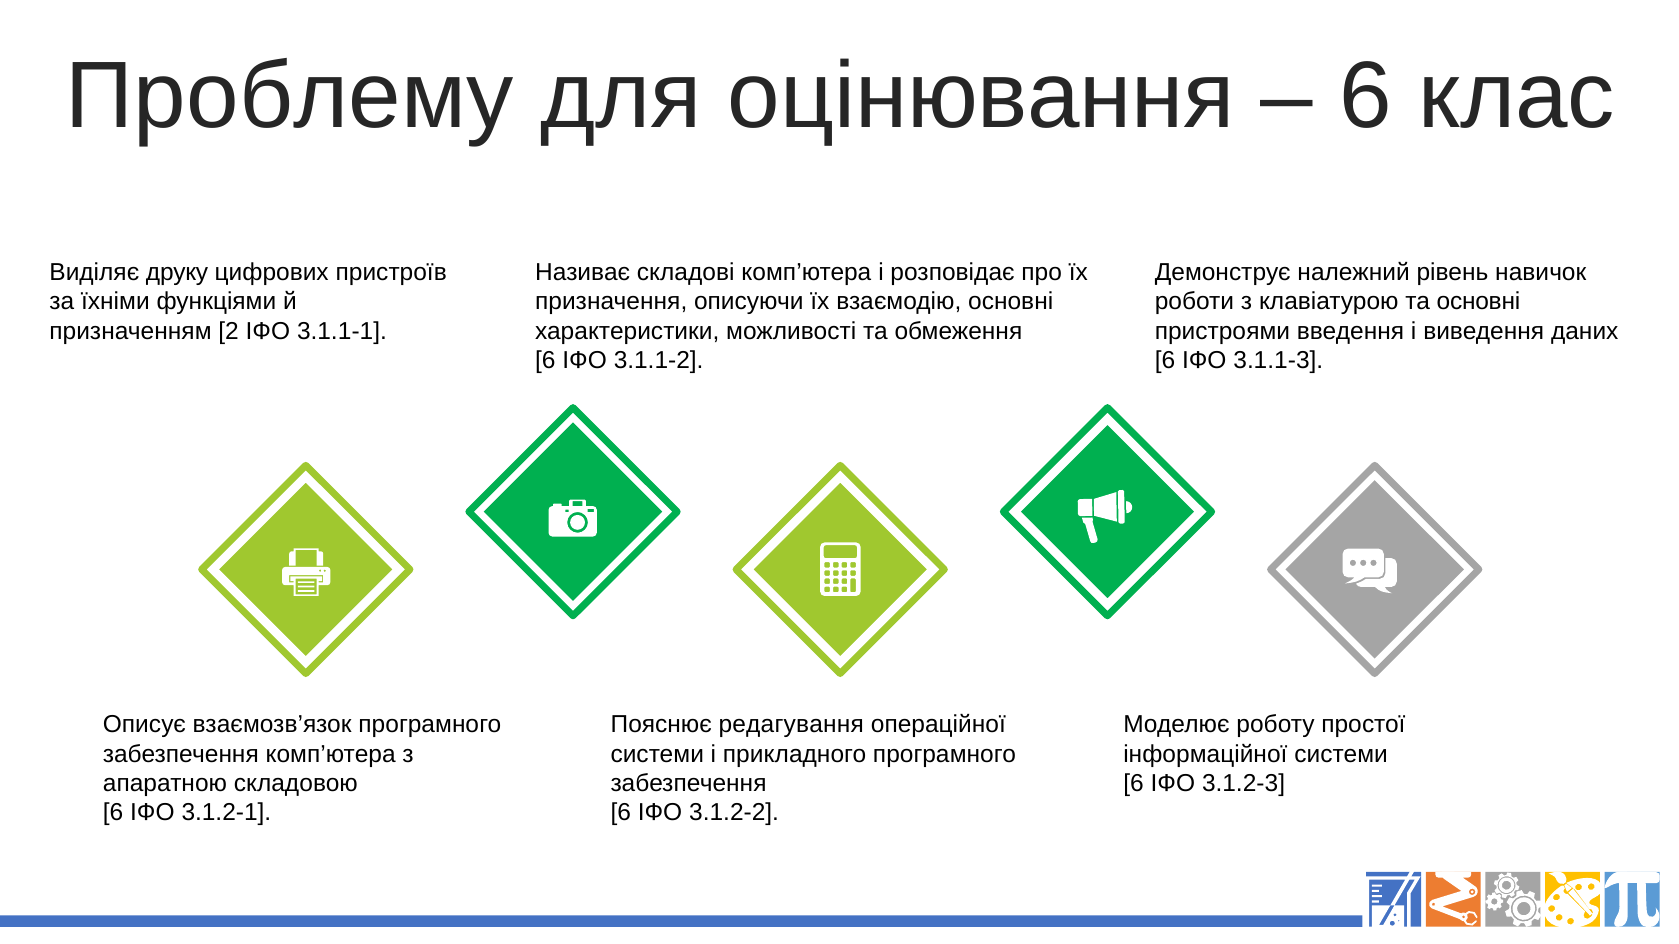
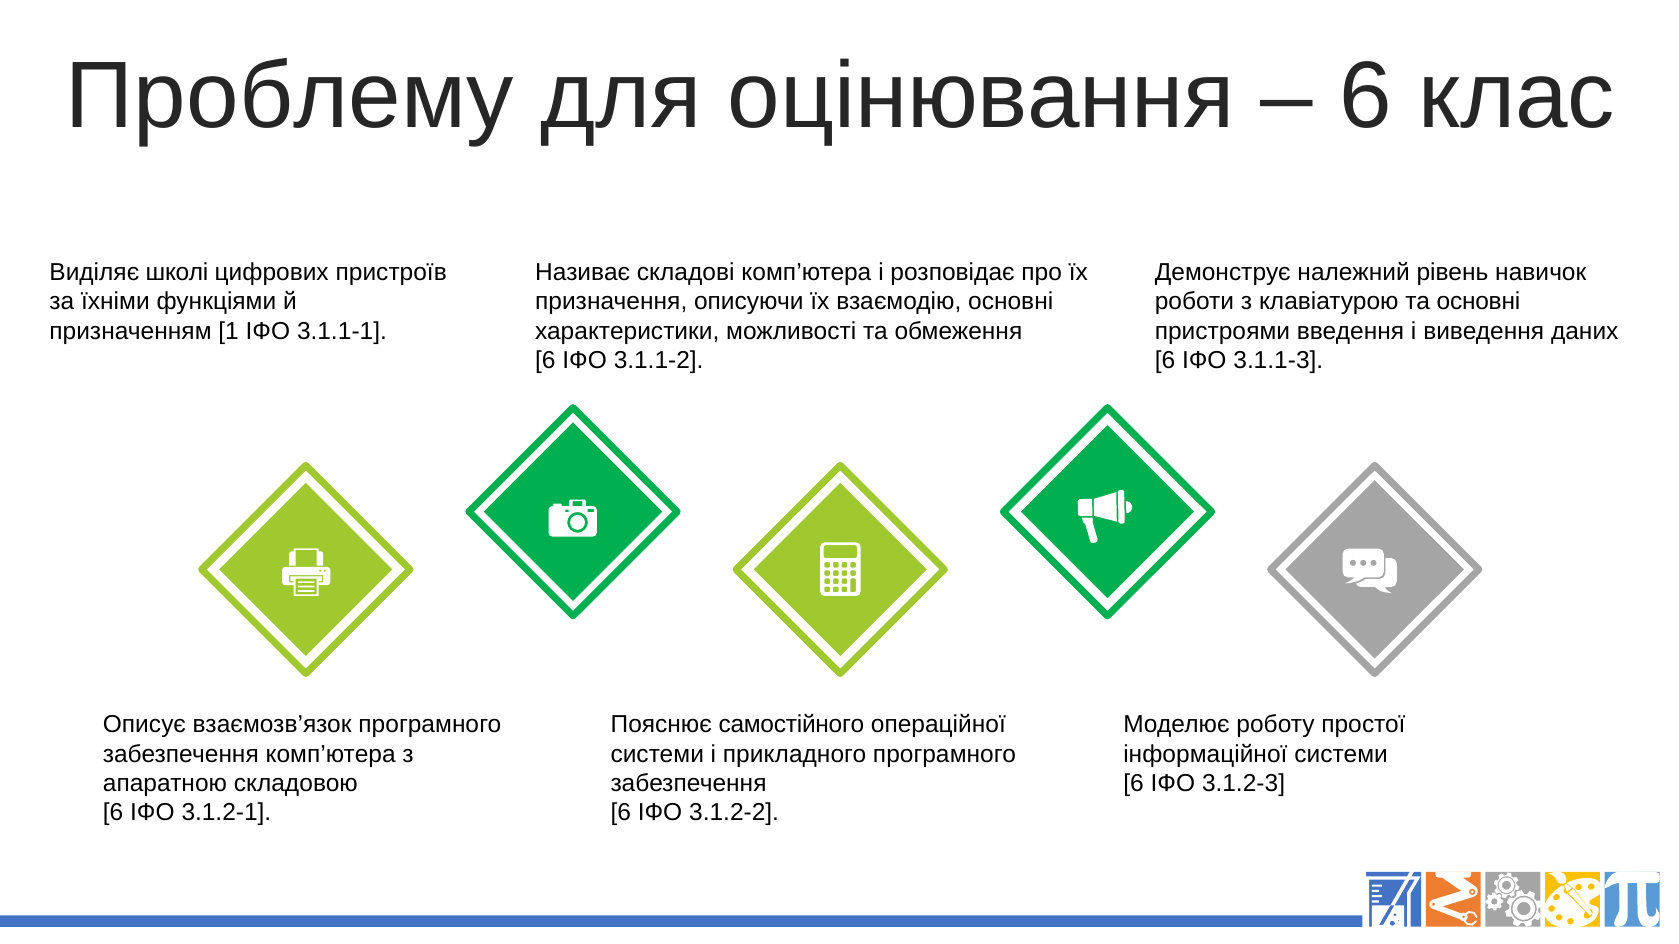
друку: друку -> школі (177, 273)
2: 2 -> 1 (229, 331)
редагування: редагування -> самостійного (791, 725)
